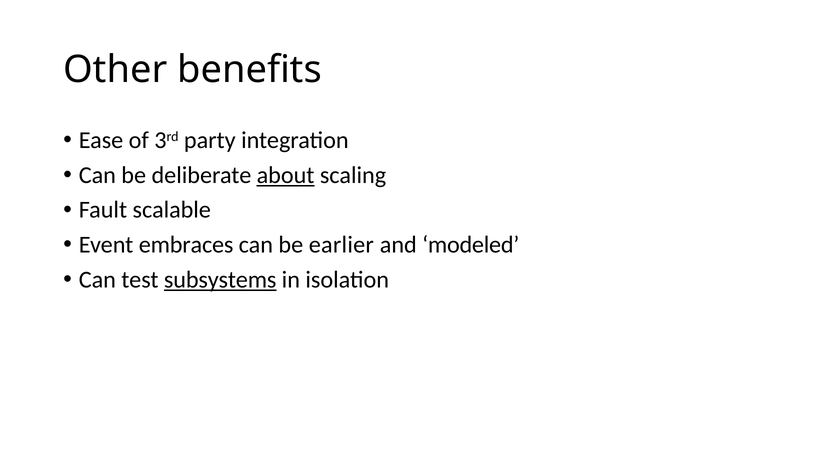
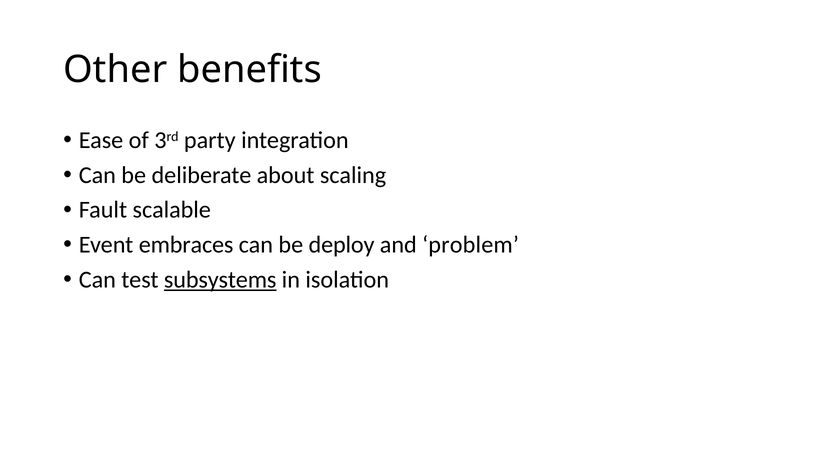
about underline: present -> none (286, 175)
earlier: earlier -> deploy (342, 245)
modeled: modeled -> problem (471, 245)
